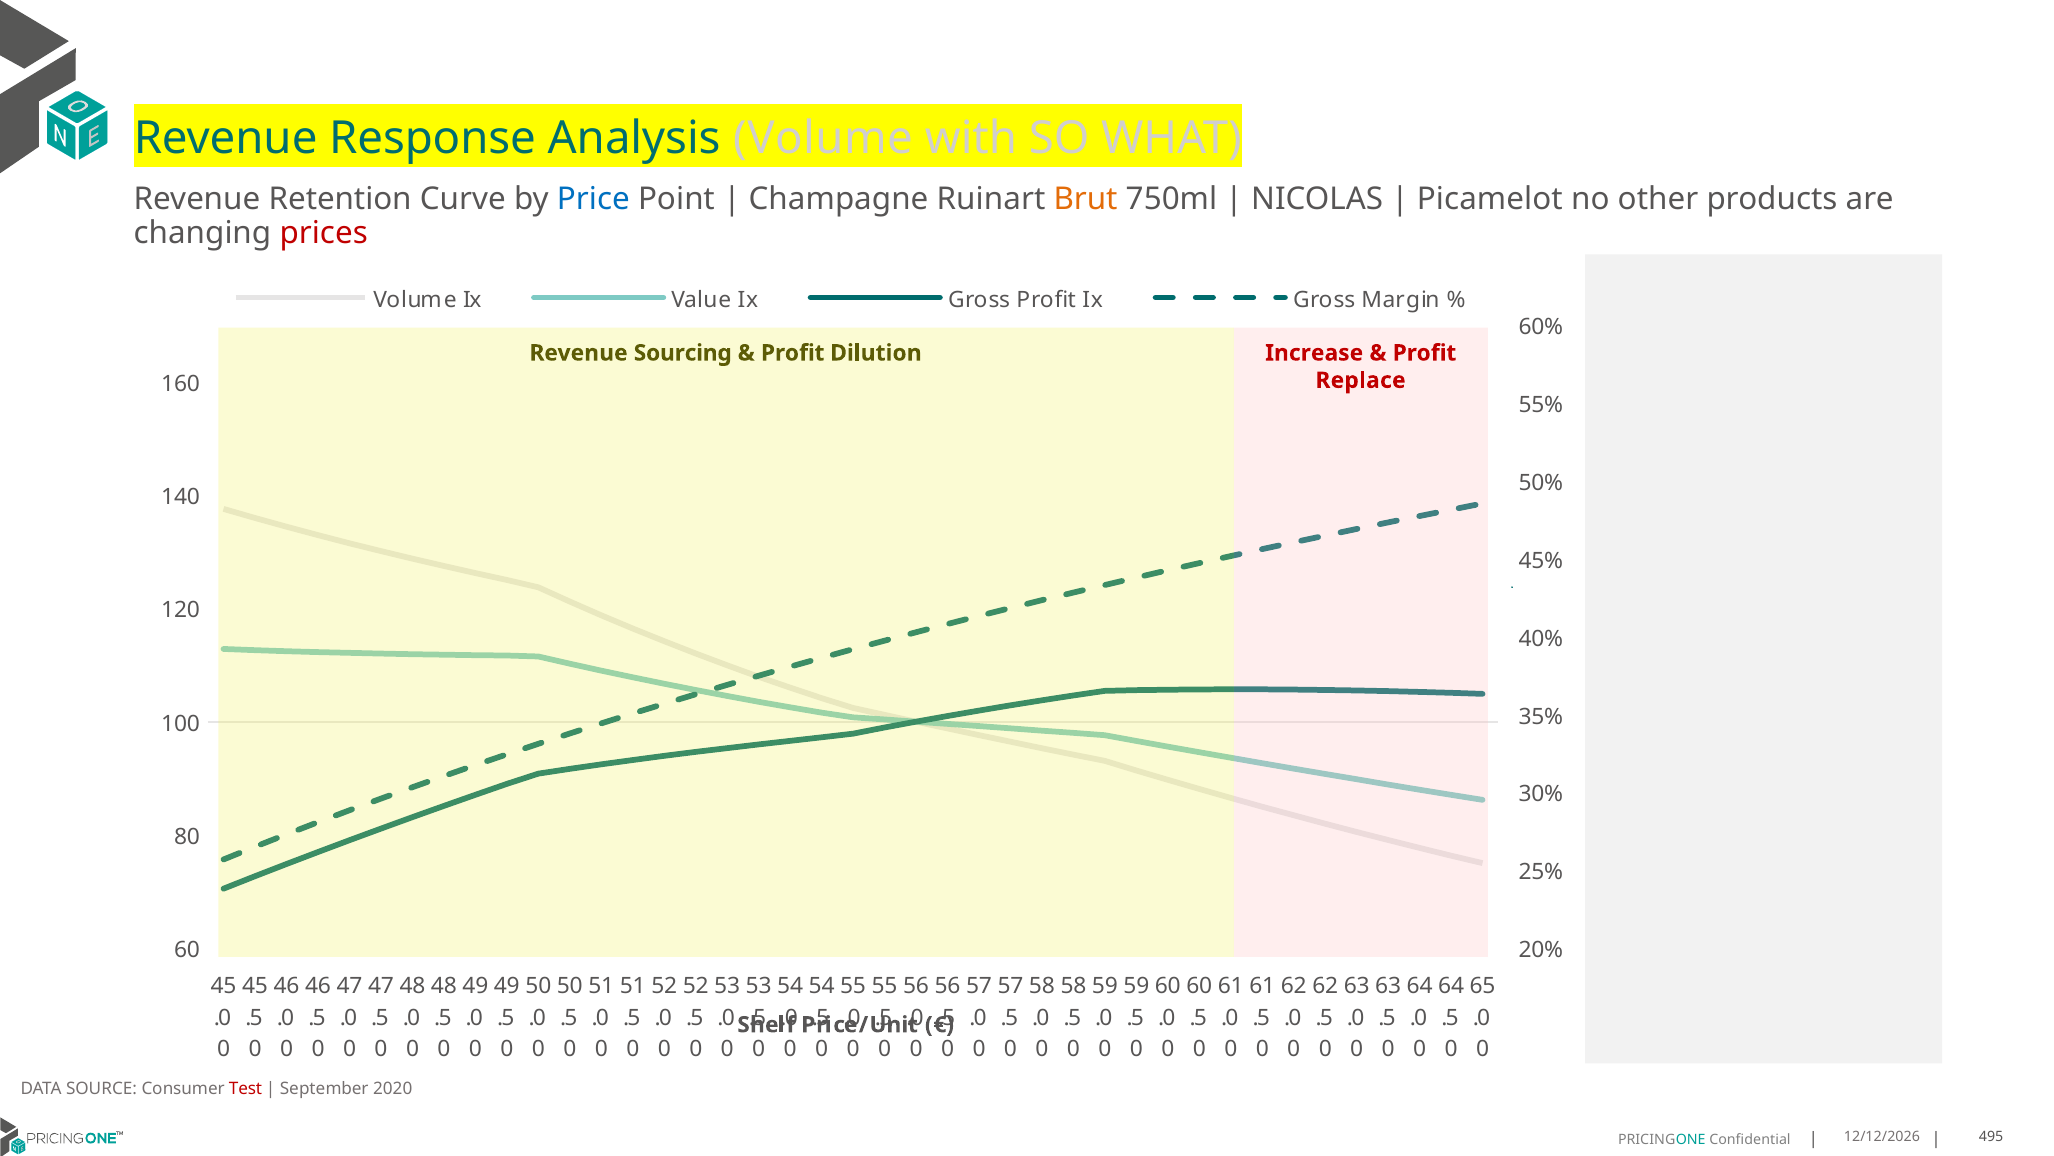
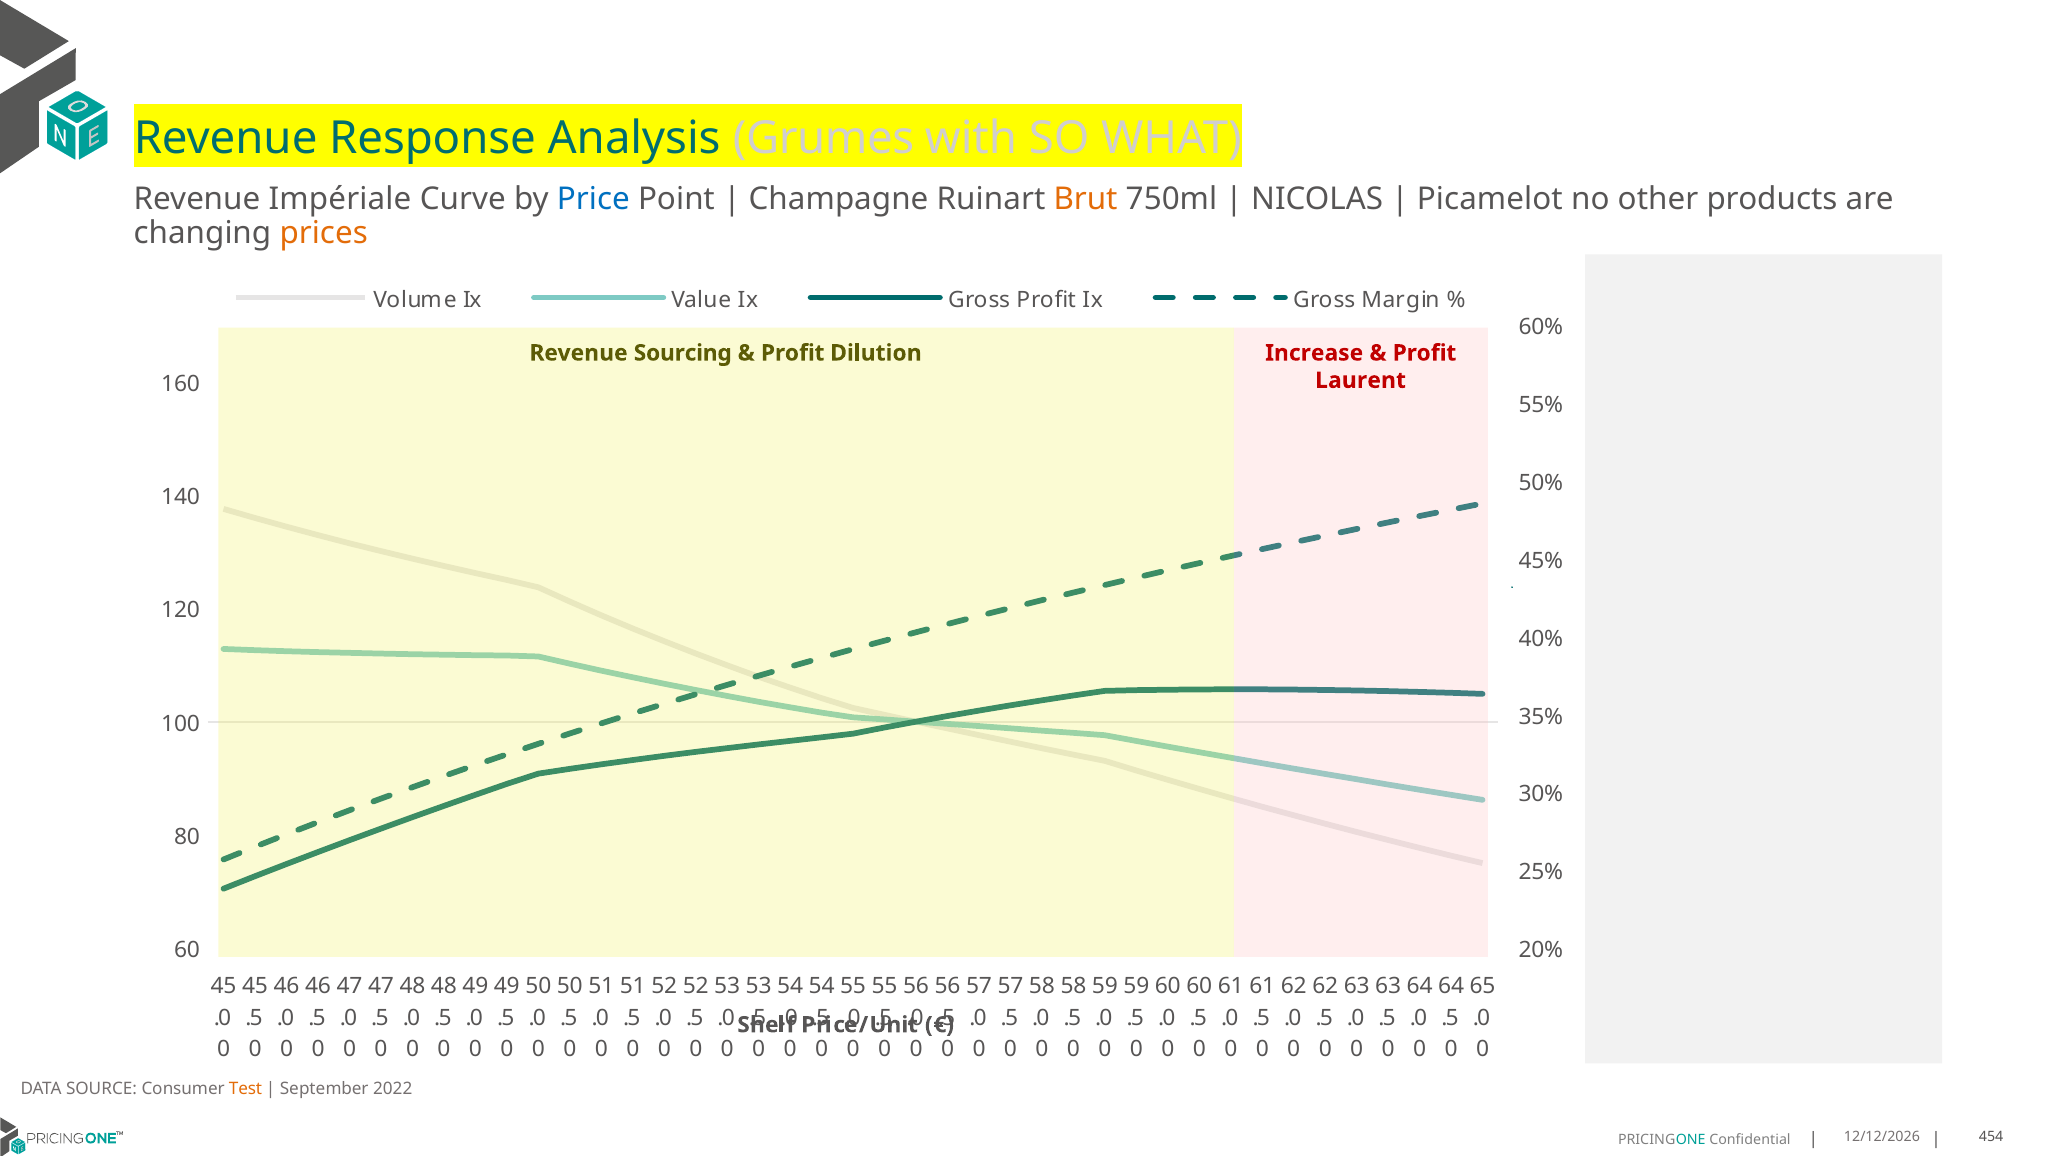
Analysis Volume: Volume -> Grumes (824, 138)
Retention: Retention -> Impériale (340, 199)
prices colour: red -> orange (324, 233)
Replace: Replace -> Laurent (1361, 380)
Test colour: red -> orange (245, 1088)
2020: 2020 -> 2022 (393, 1088)
495: 495 -> 454 (1991, 1136)
